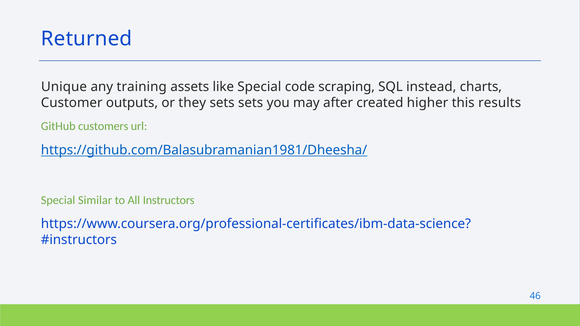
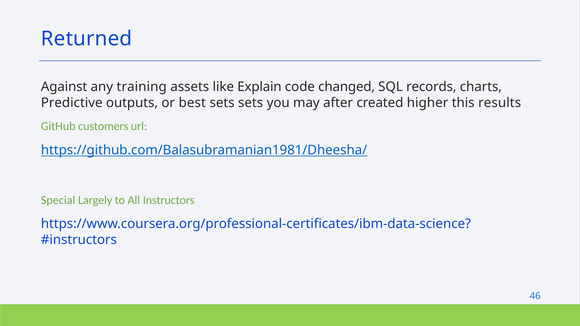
Unique: Unique -> Against (64, 87)
like Special: Special -> Explain (259, 87)
scraping: scraping -> changed (347, 87)
instead: instead -> records (431, 87)
Customer: Customer -> Predictive (72, 103)
they: they -> best (192, 103)
Similar: Similar -> Largely (95, 200)
